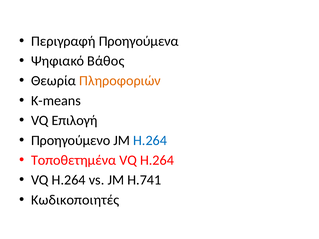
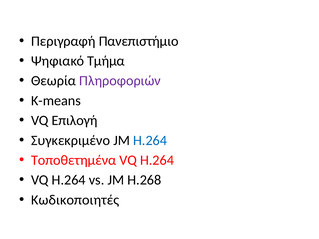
Προηγούμενα: Προηγούμενα -> Πανεπιστήμιο (139, 41)
Βάθος: Βάθος -> Τμήμα (106, 61)
Πληροφοριών colour: orange -> purple (120, 81)
Προηγούμενο: Προηγούμενο -> Συγκεκριμένο (71, 140)
H.741: H.741 -> H.268 (144, 180)
